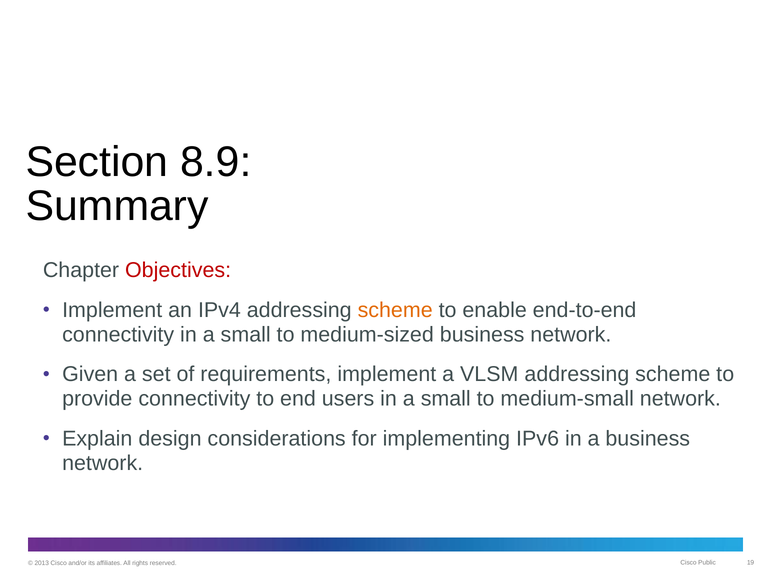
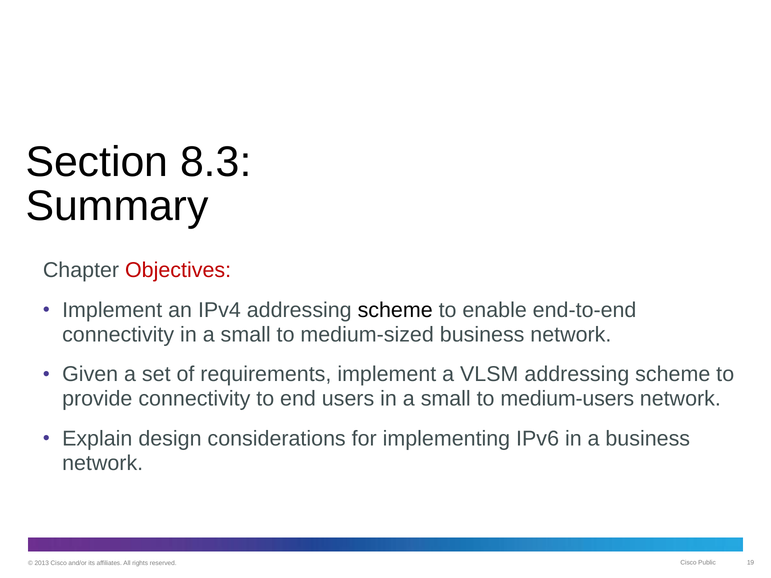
8.9: 8.9 -> 8.3 (216, 162)
scheme colour: orange -> black (395, 310)
medium-small: medium-small -> medium-users (567, 399)
